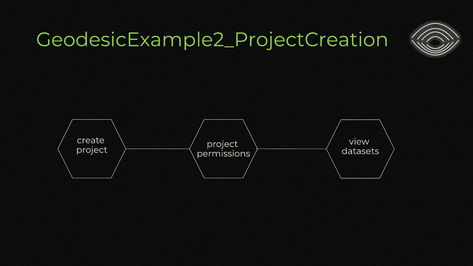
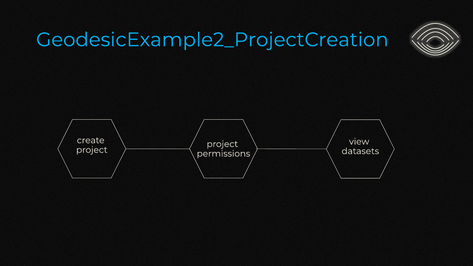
GeodesicExample2_ProjectCreation colour: light green -> light blue (212, 40)
